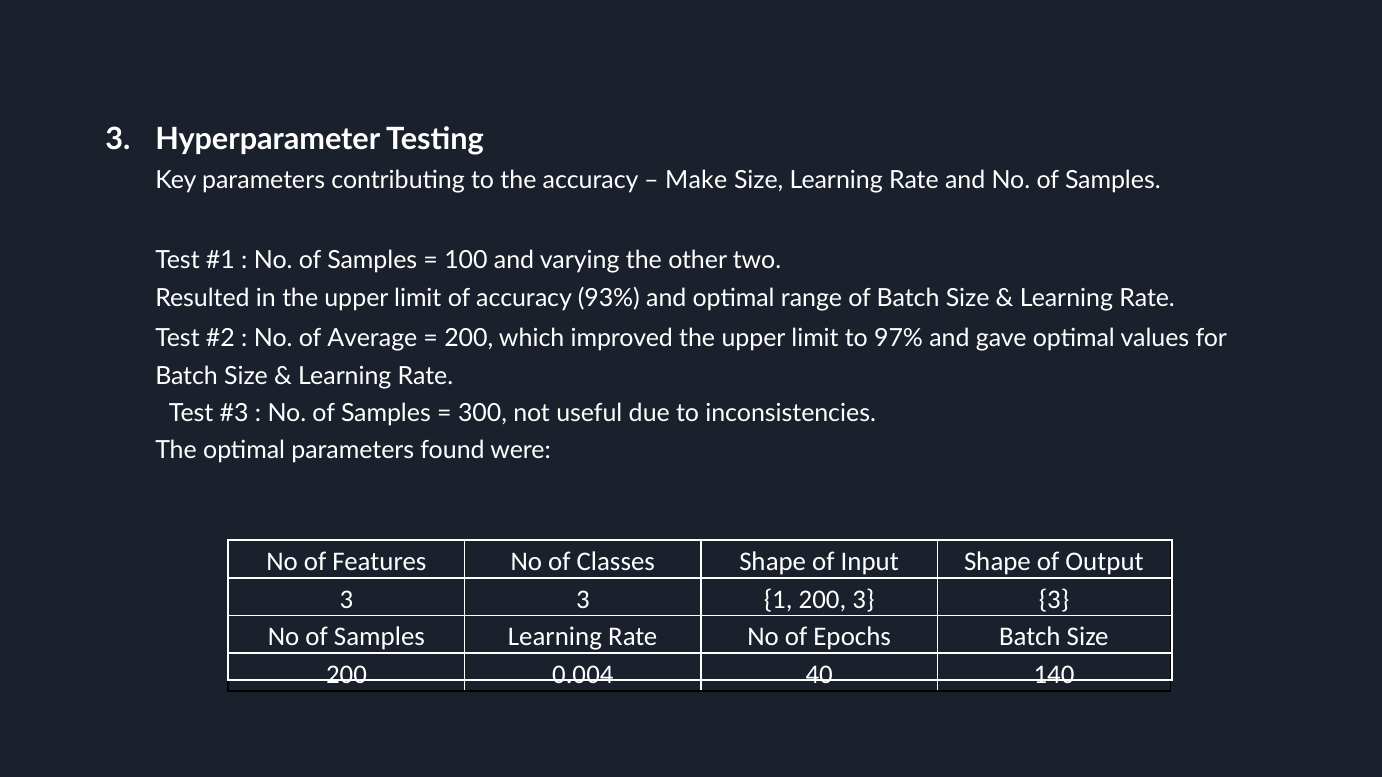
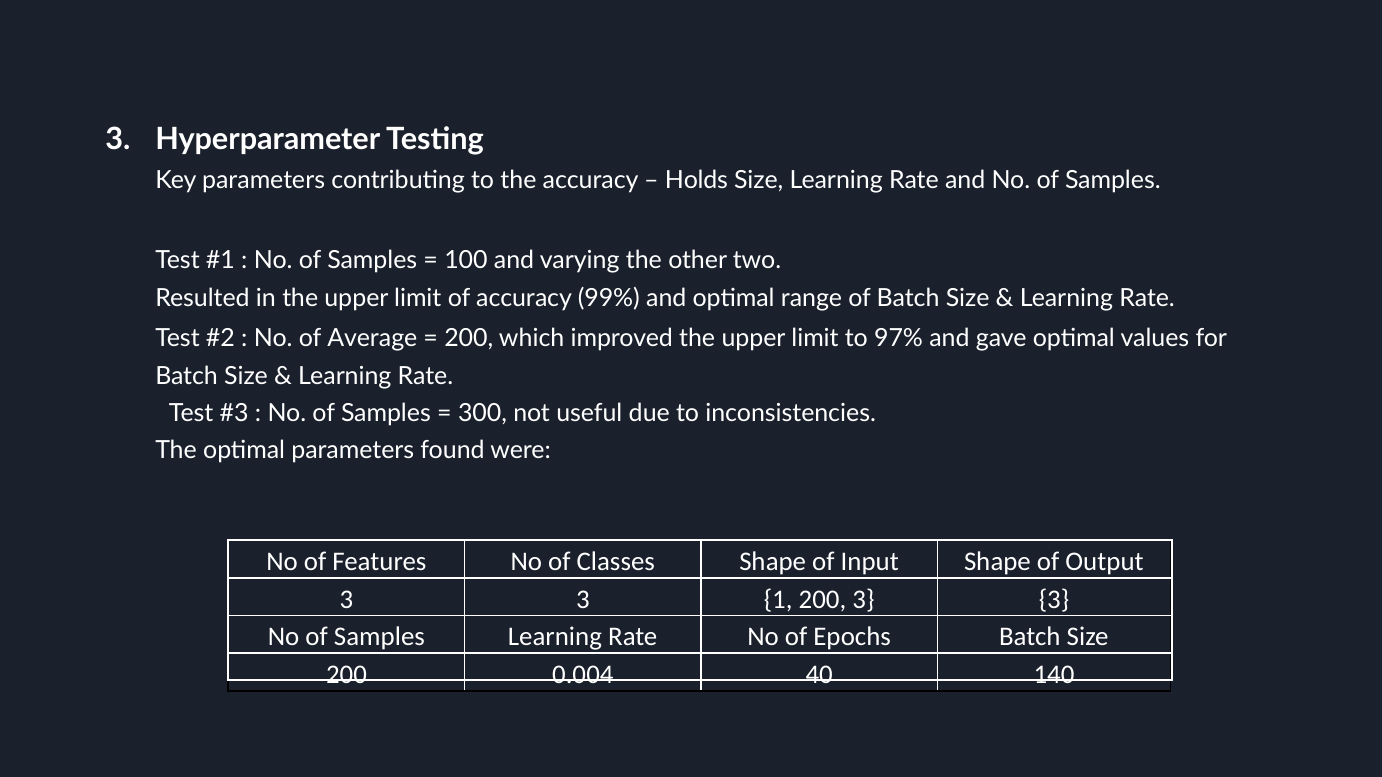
Make: Make -> Holds (696, 180)
93%: 93% -> 99% (609, 298)
